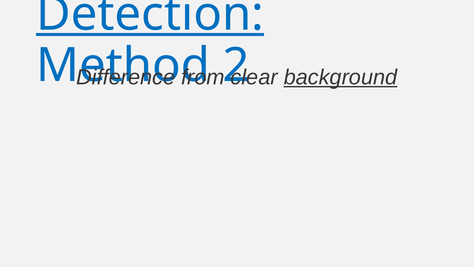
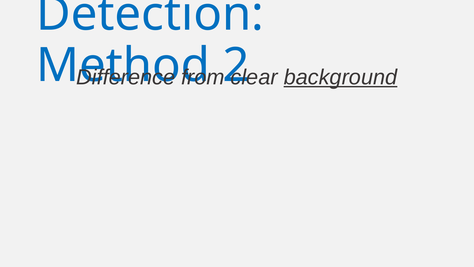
Detection underline: present -> none (150, 14)
